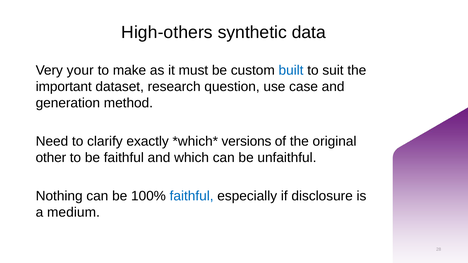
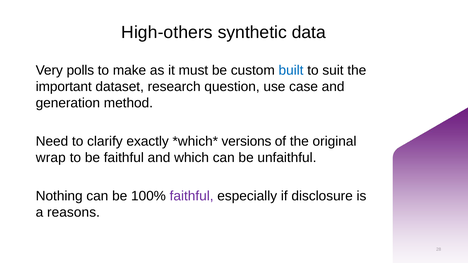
your: your -> polls (80, 70)
other: other -> wrap (51, 158)
faithful colour: blue -> purple (192, 196)
medium: medium -> reasons (73, 212)
